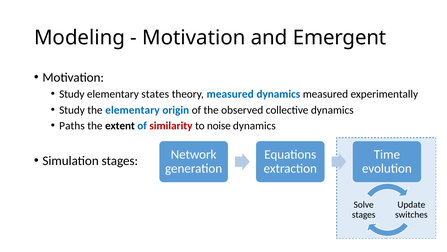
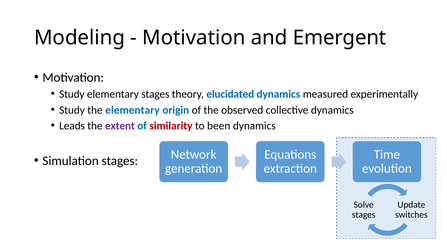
elementary states: states -> stages (155, 94)
theory measured: measured -> elucidated (230, 94)
Paths: Paths -> Leads (72, 125)
extent colour: black -> purple (120, 125)
noise: noise -> been (219, 125)
